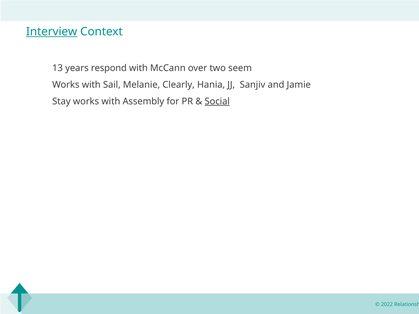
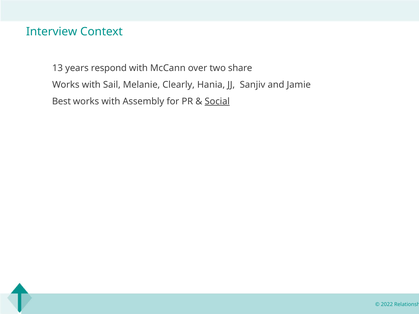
Interview underline: present -> none (52, 32)
seem: seem -> share (240, 68)
Stay: Stay -> Best (61, 102)
